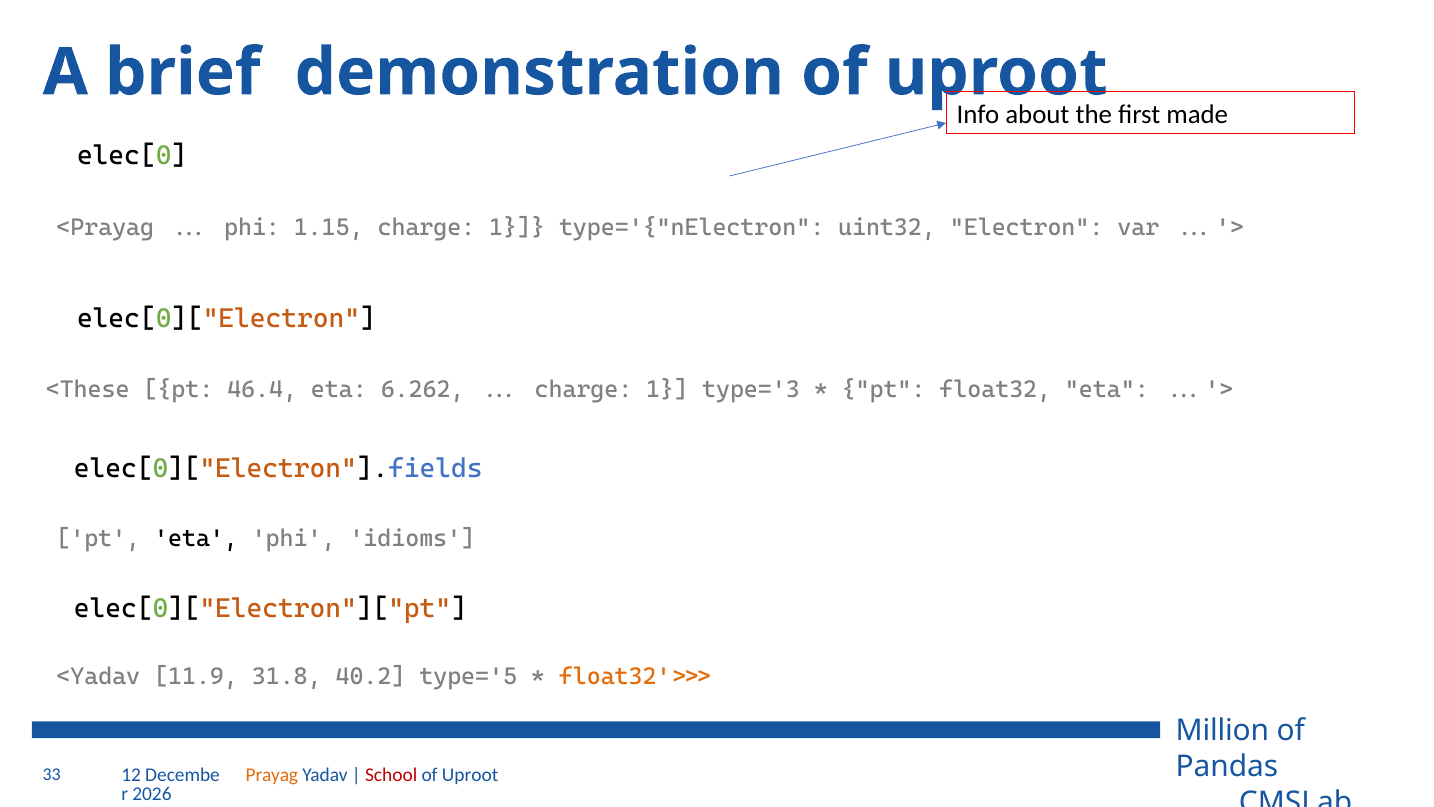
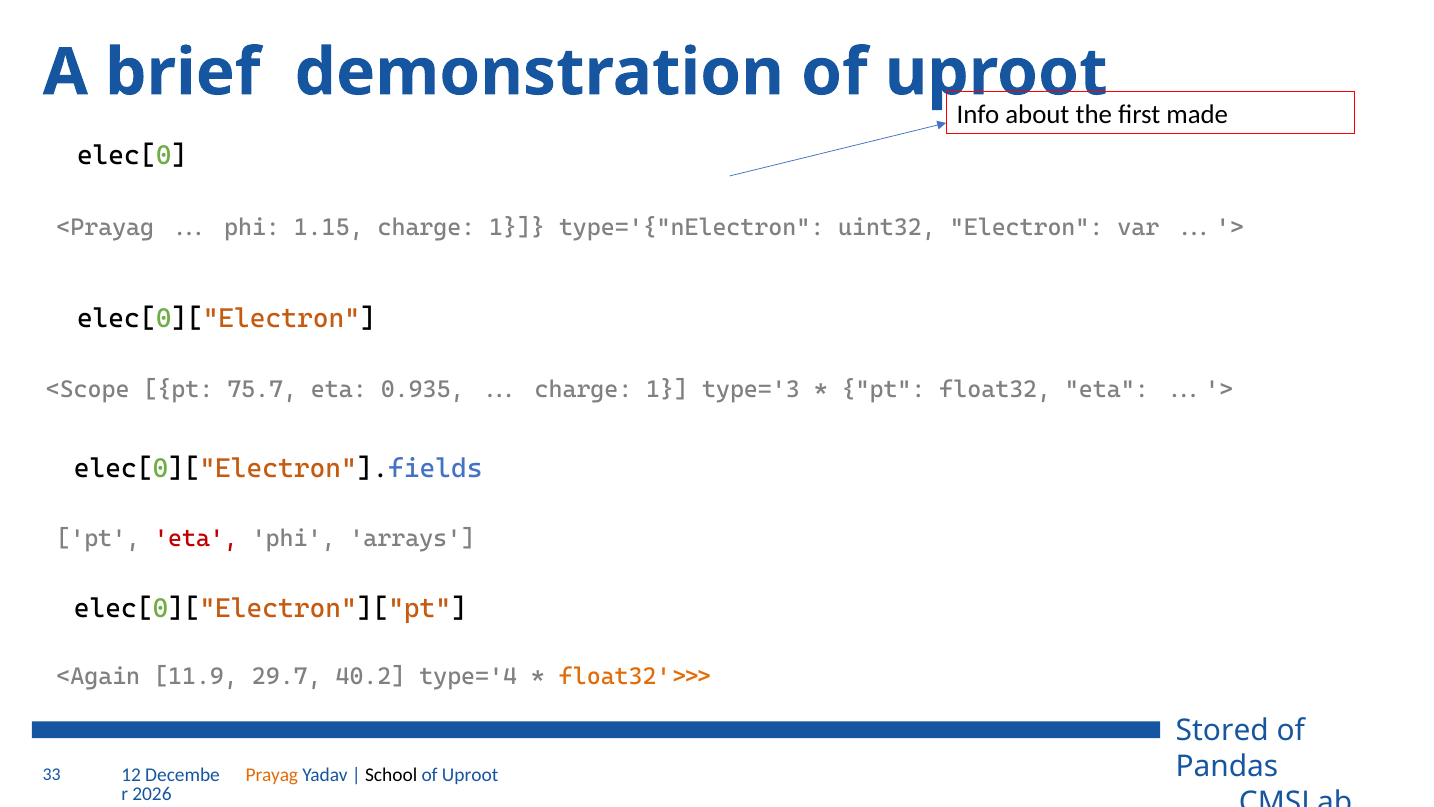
<These: <These -> <Scope (88, 389)
46.4: 46.4 -> 75.7 (262, 389)
6.262: 6.262 -> 0.935 (423, 389)
eta colour: black -> red (196, 538)
idioms: idioms -> arrays (412, 538)
<Yadav: <Yadav -> <Again (98, 677)
31.8: 31.8 -> 29.7 (287, 677)
type='5: type='5 -> type='4 (468, 677)
Million: Million -> Stored (1222, 730)
School colour: red -> black (391, 775)
